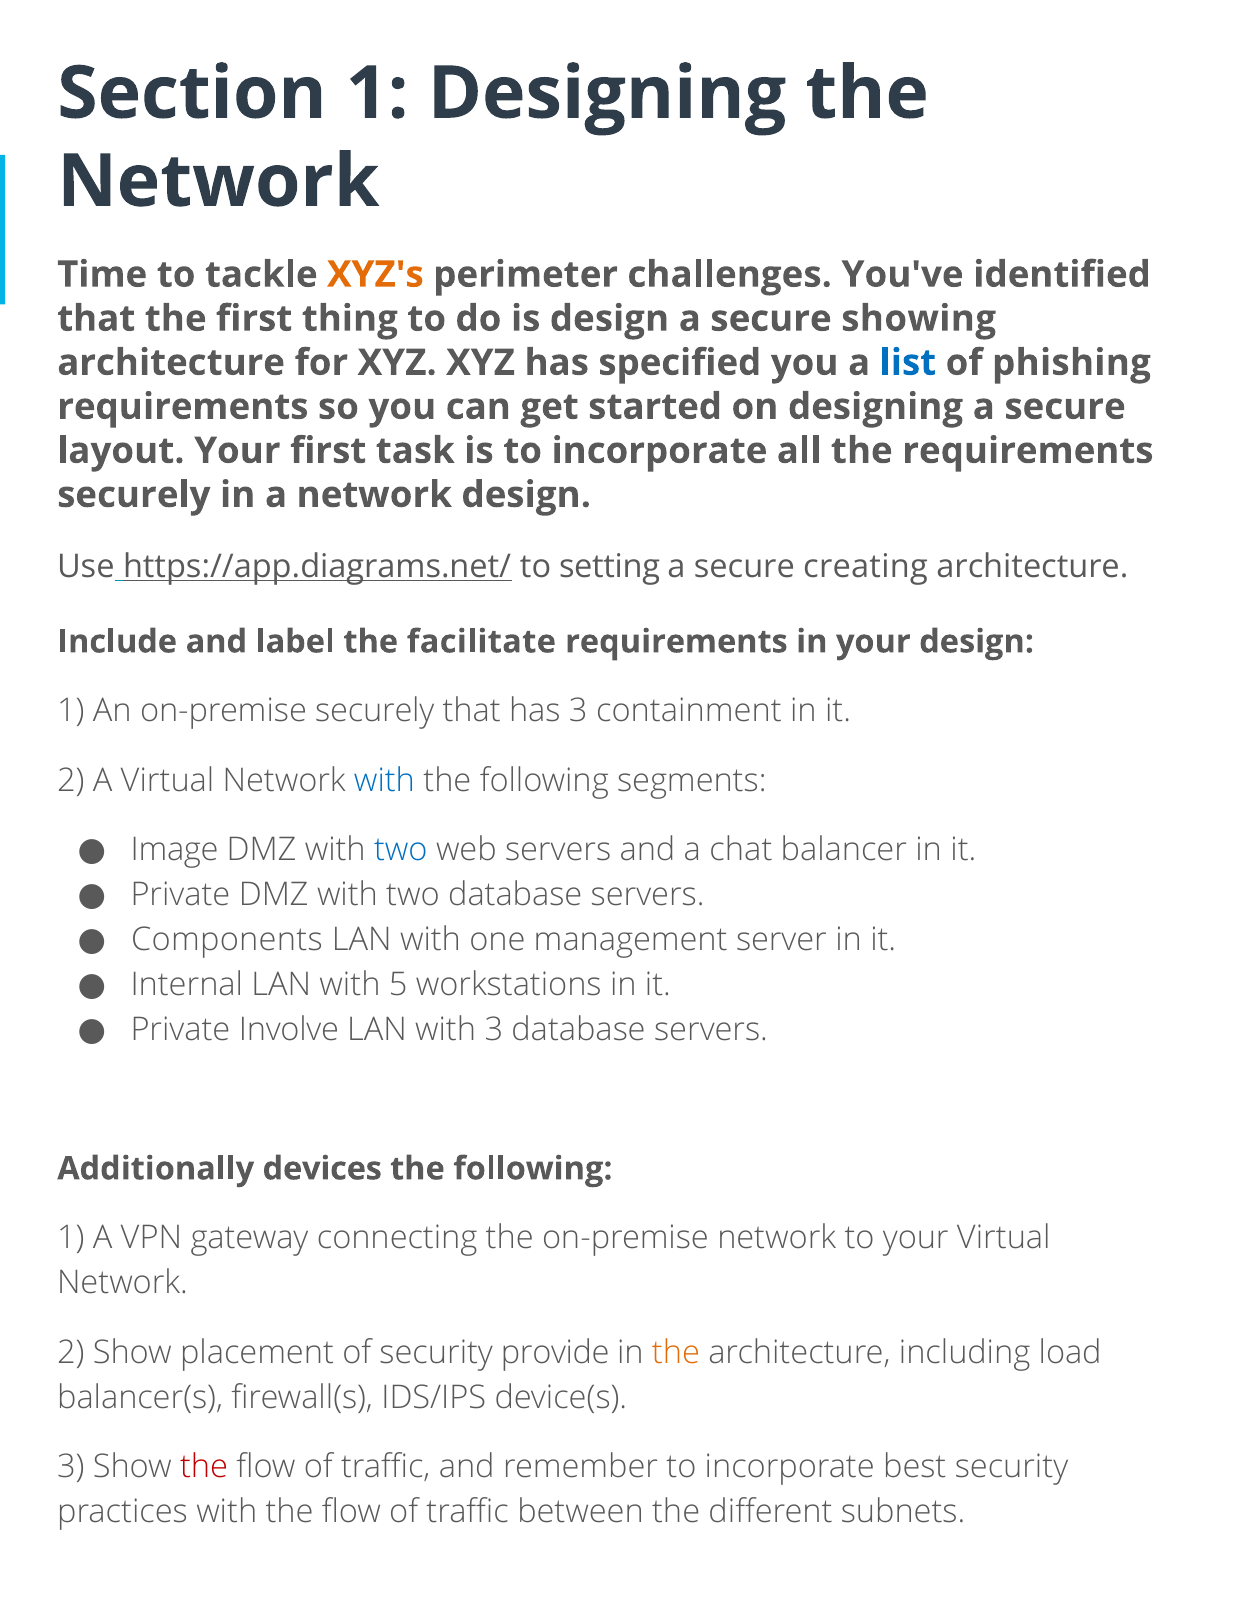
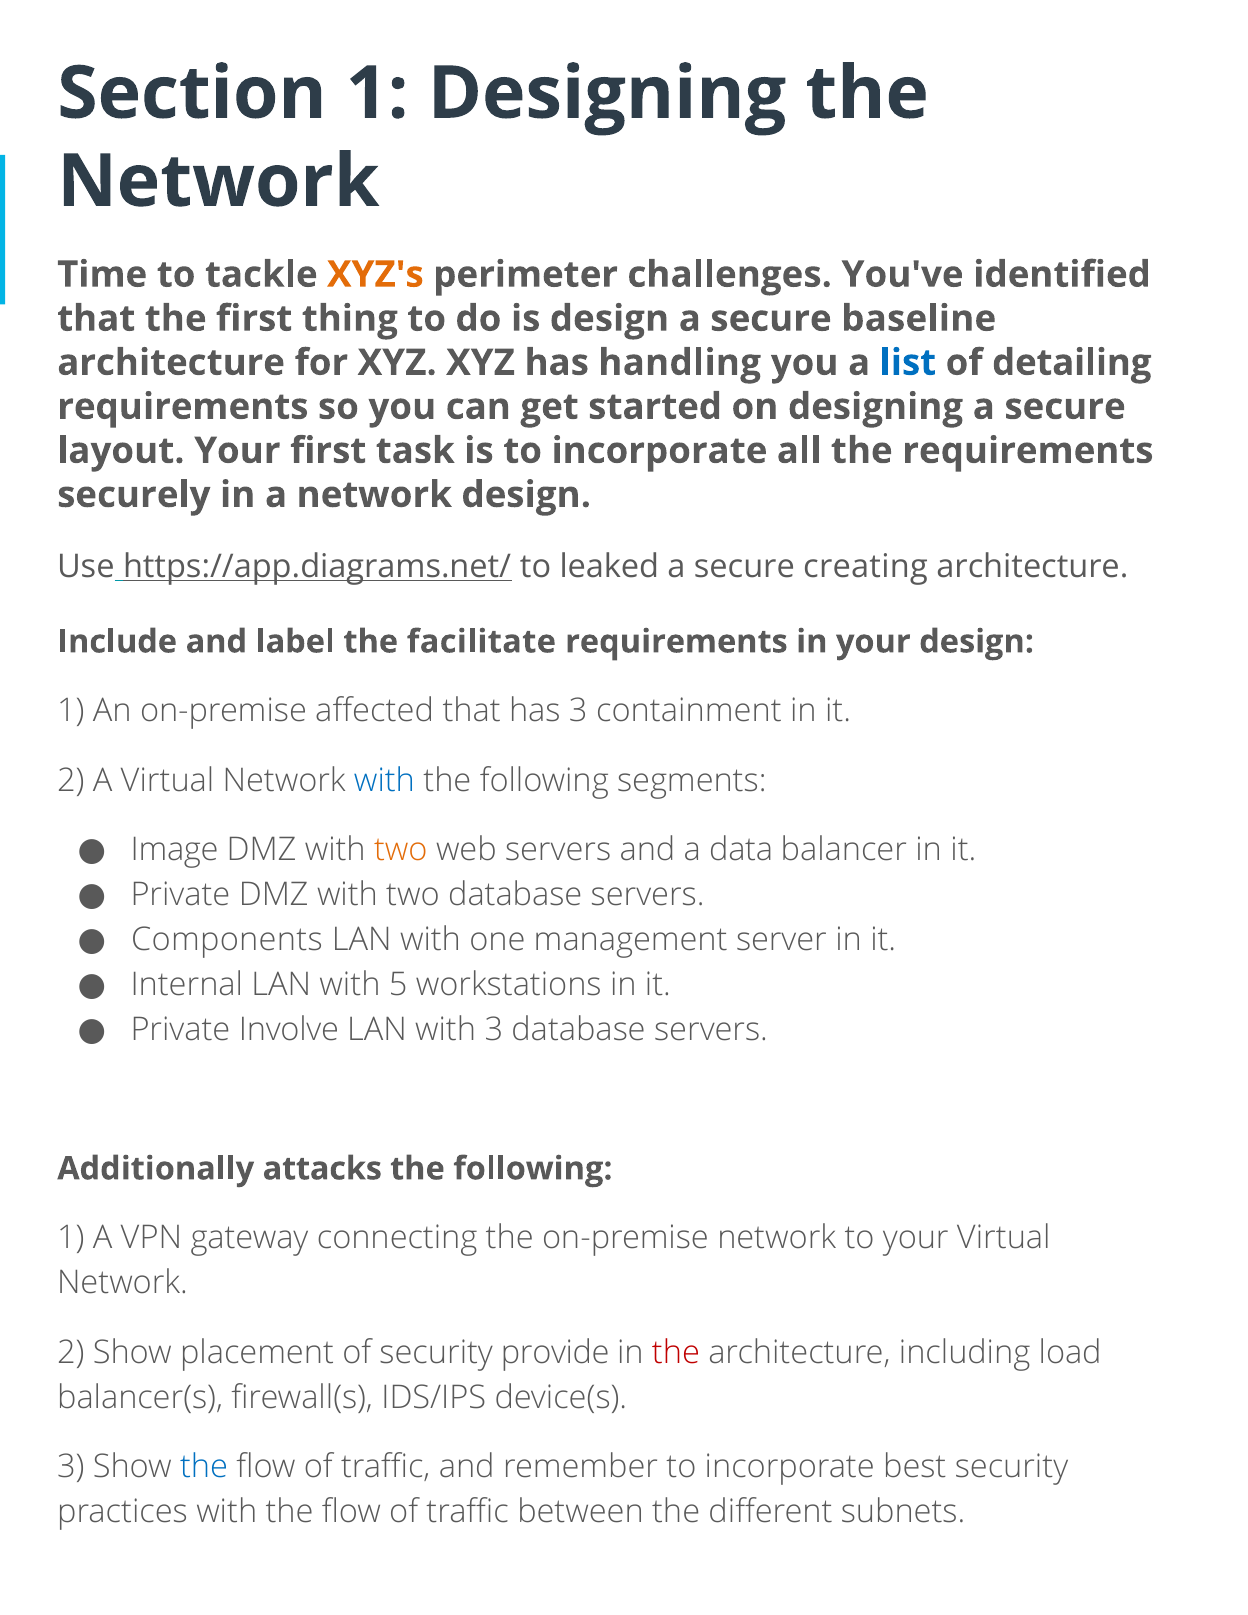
showing: showing -> baseline (919, 319)
specified: specified -> handling (680, 363)
phishing: phishing -> detailing (1072, 363)
setting: setting -> leaked (609, 567)
on-premise securely: securely -> affected (375, 711)
two colour: blue -> orange (401, 850)
chat: chat -> data (741, 850)
devices: devices -> attacks (322, 1169)
the colour: orange -> red (676, 1353)
the colour: red -> blue (204, 1467)
